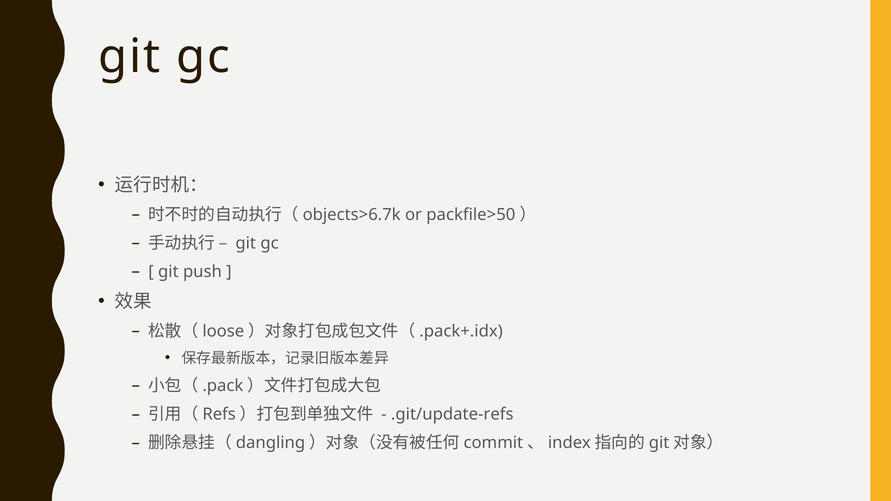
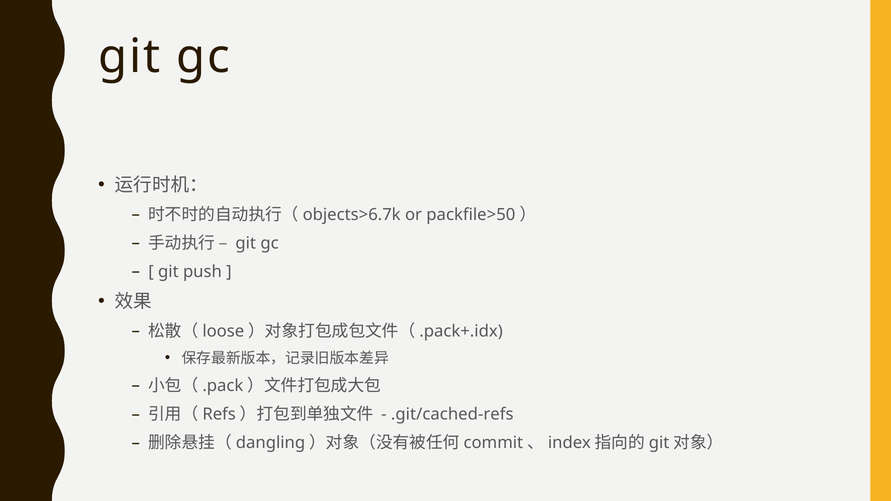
.git/update-refs: .git/update-refs -> .git/cached-refs (452, 414)
